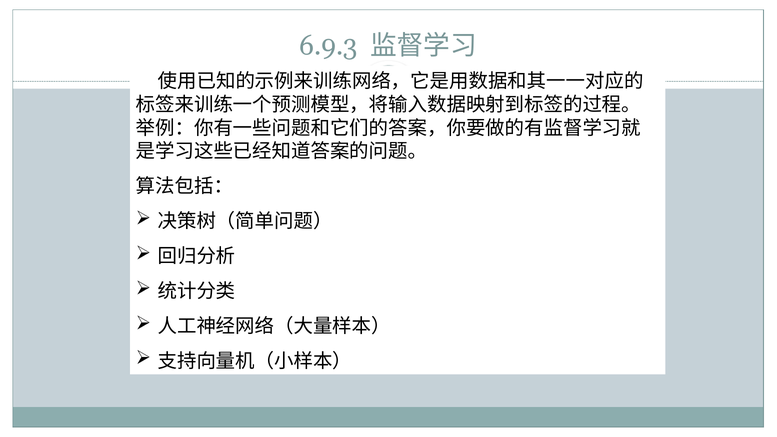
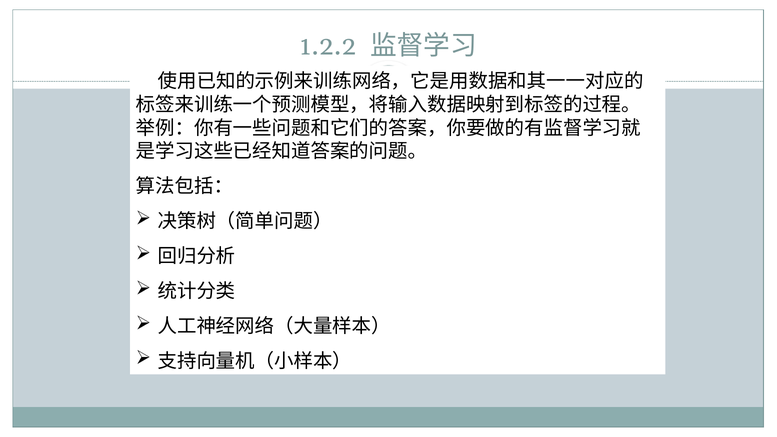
6.9.3: 6.9.3 -> 1.2.2 (328, 46)
